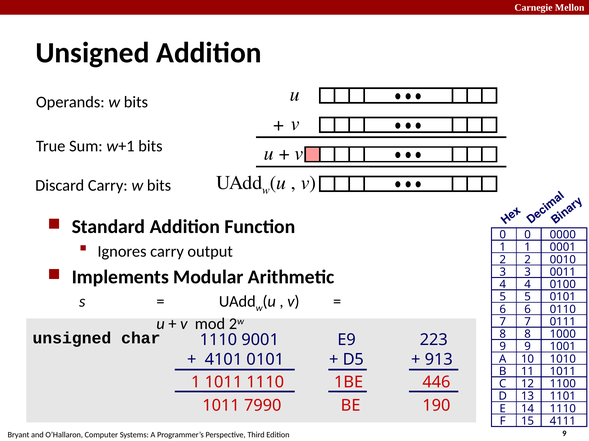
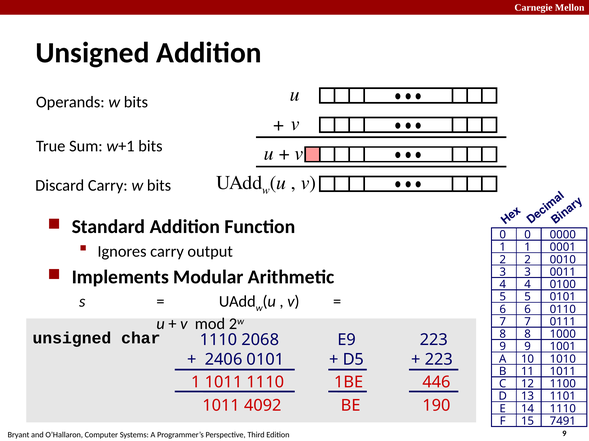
9001: 9001 -> 2068 (260, 340)
4101: 4101 -> 2406 (224, 360)
913: 913 -> 223 (439, 360)
7990: 7990 -> 4092 (263, 406)
4111: 4111 -> 7491 (563, 422)
